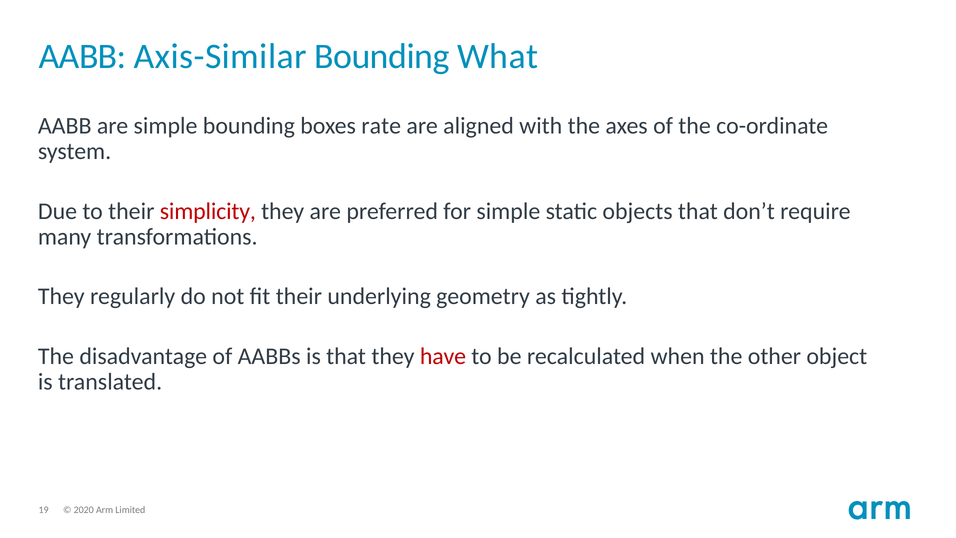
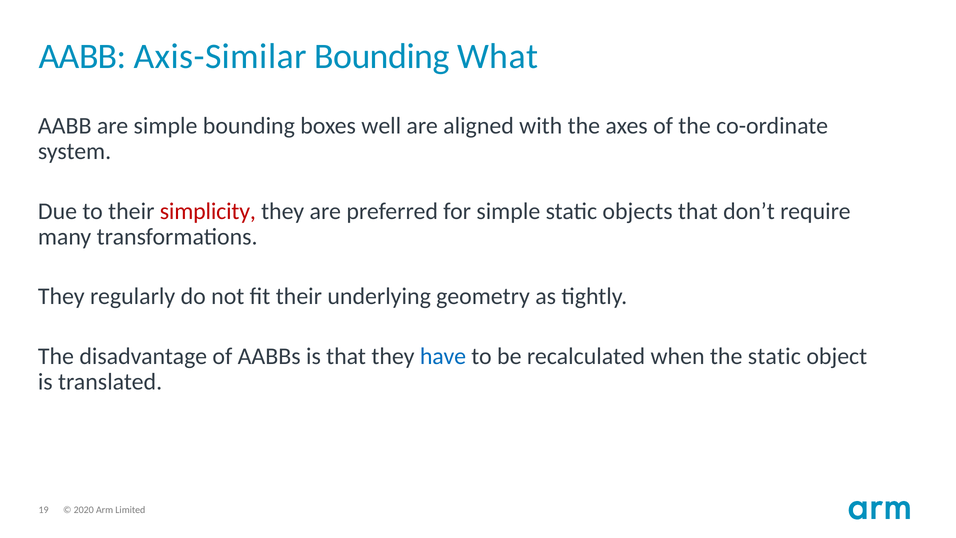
rate: rate -> well (381, 126)
have colour: red -> blue (443, 356)
the other: other -> static (774, 356)
